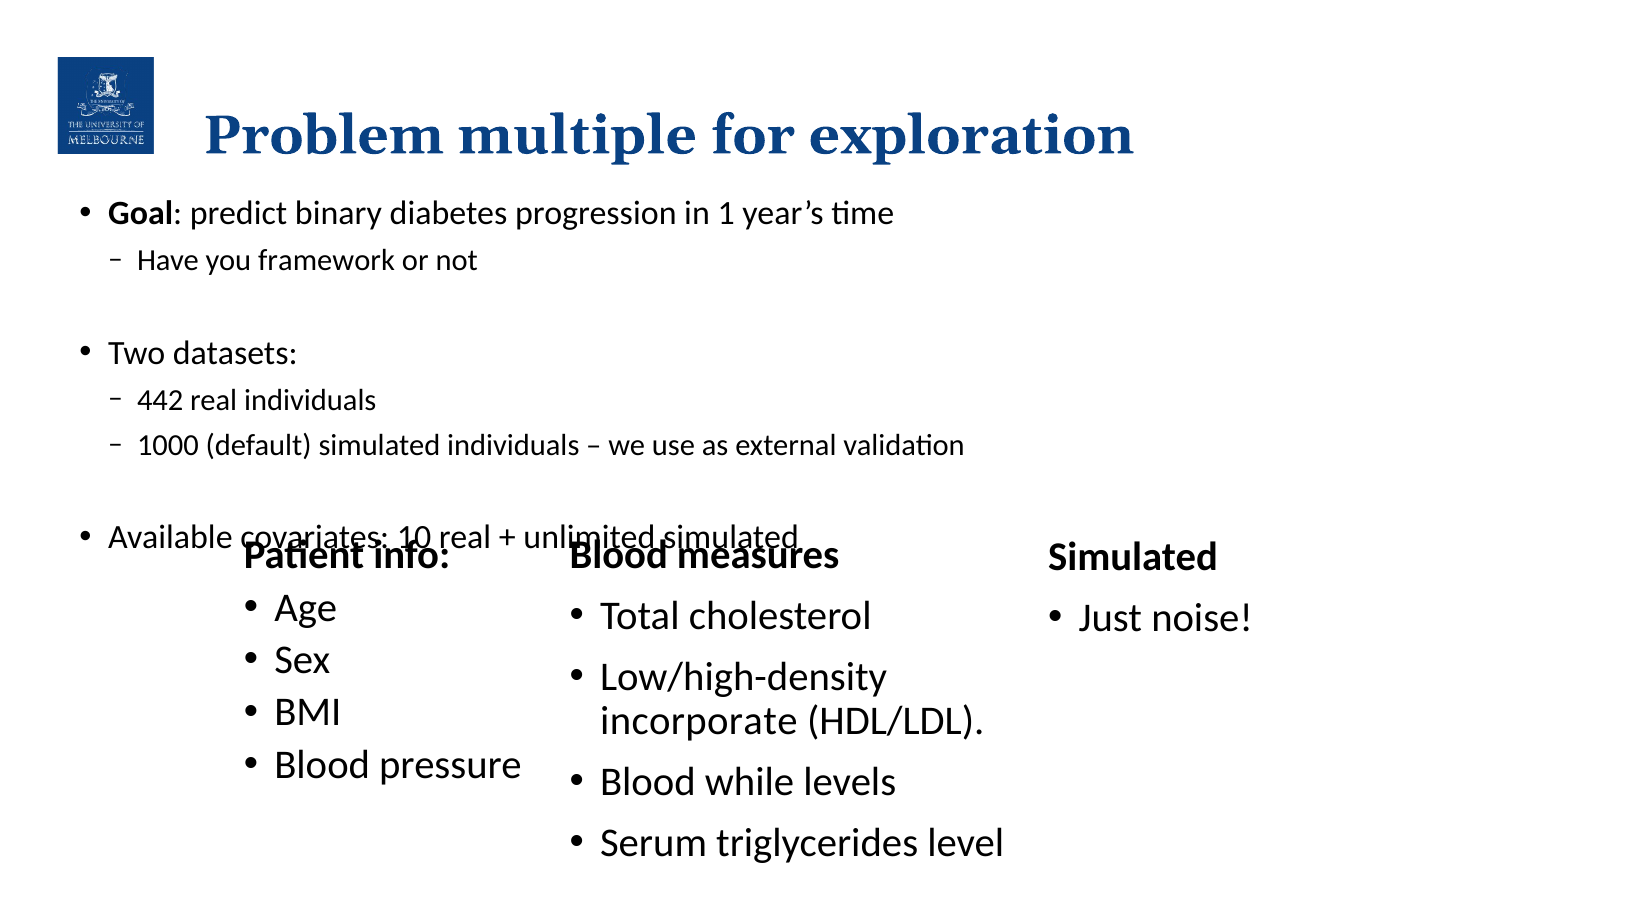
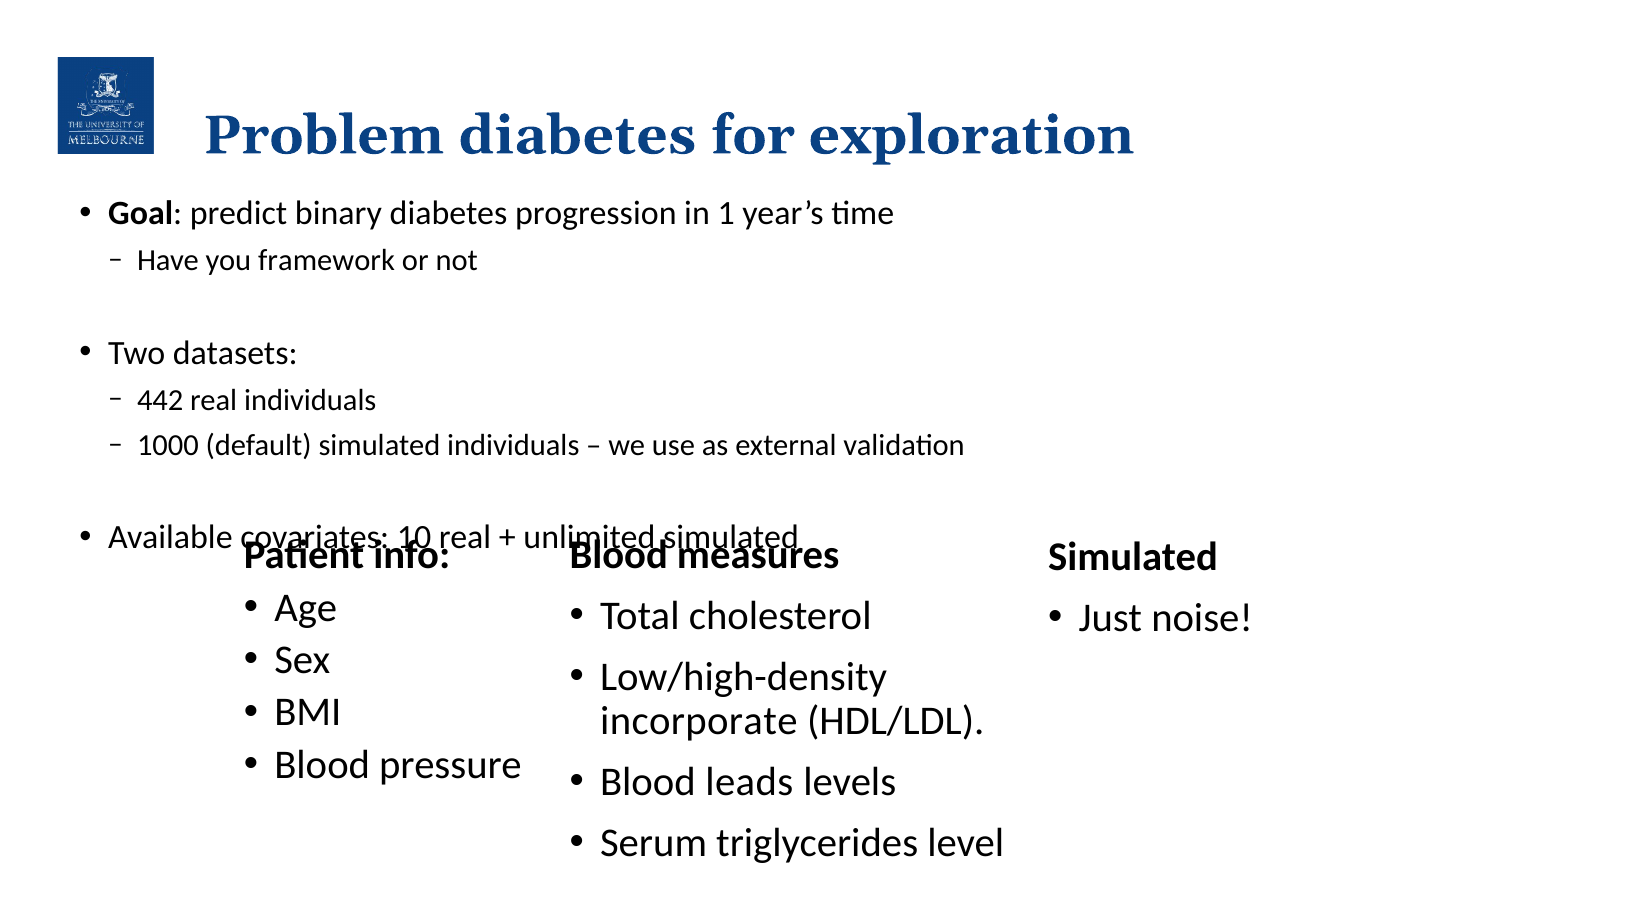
Problem multiple: multiple -> diabetes (577, 135)
while: while -> leads (749, 782)
